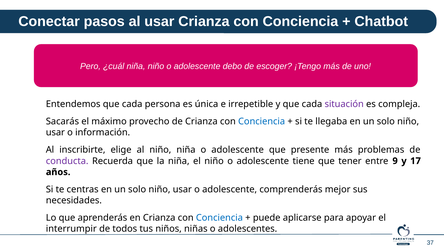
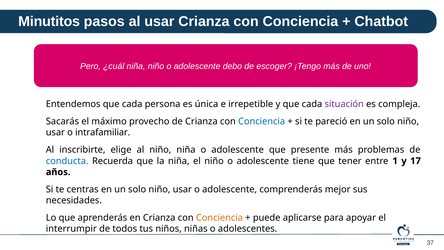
Conectar: Conectar -> Minutitos (49, 21)
llegaba: llegaba -> pareció (331, 121)
información: información -> intrafamiliar (103, 132)
conducta colour: purple -> blue (67, 161)
9: 9 -> 1 (395, 161)
Conciencia colour: blue -> orange (219, 218)
